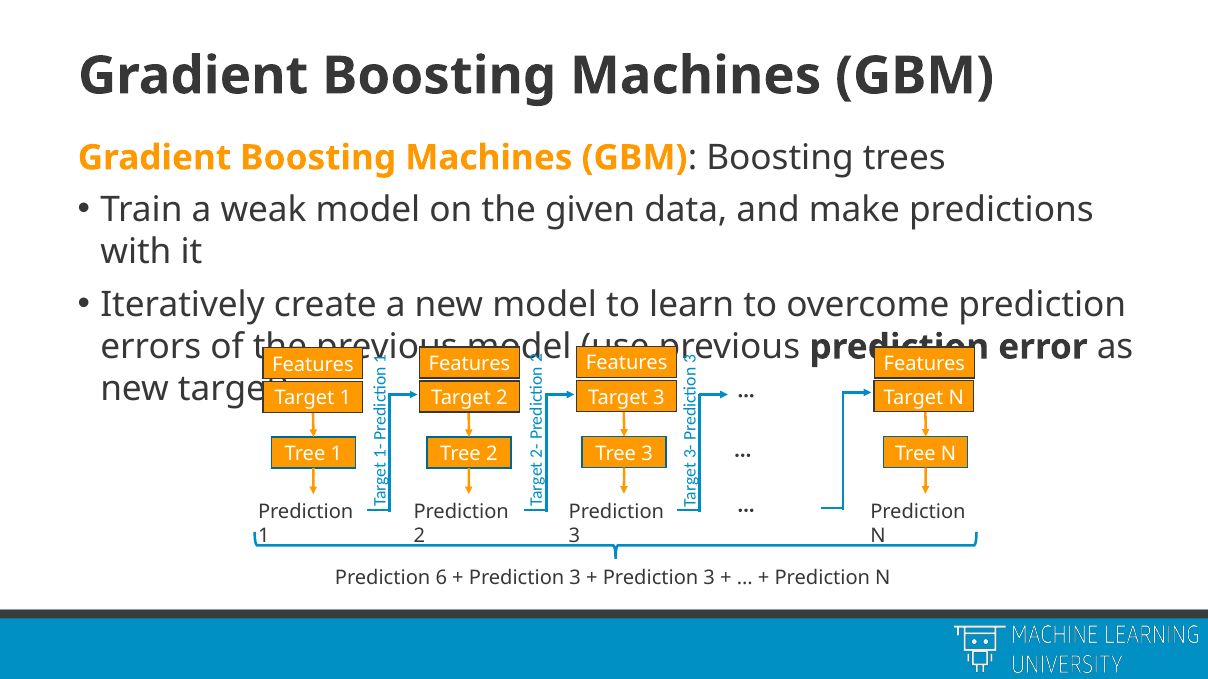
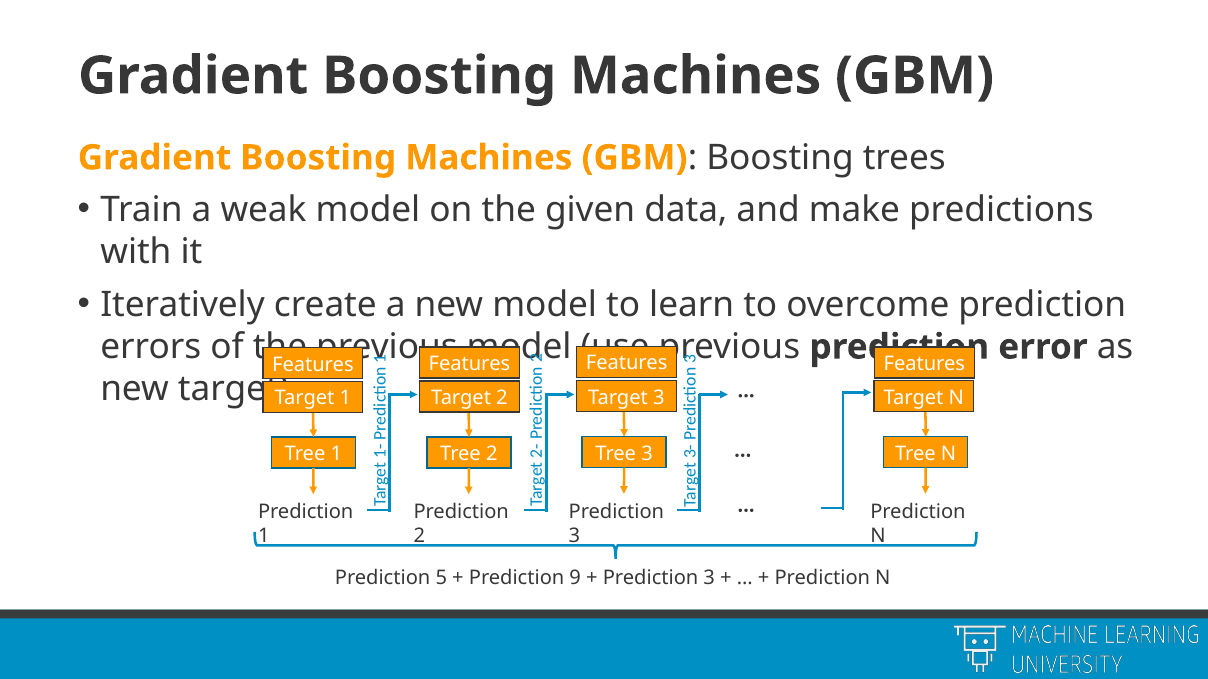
6: 6 -> 5 (441, 578)
3: 3 -> 9 (575, 578)
